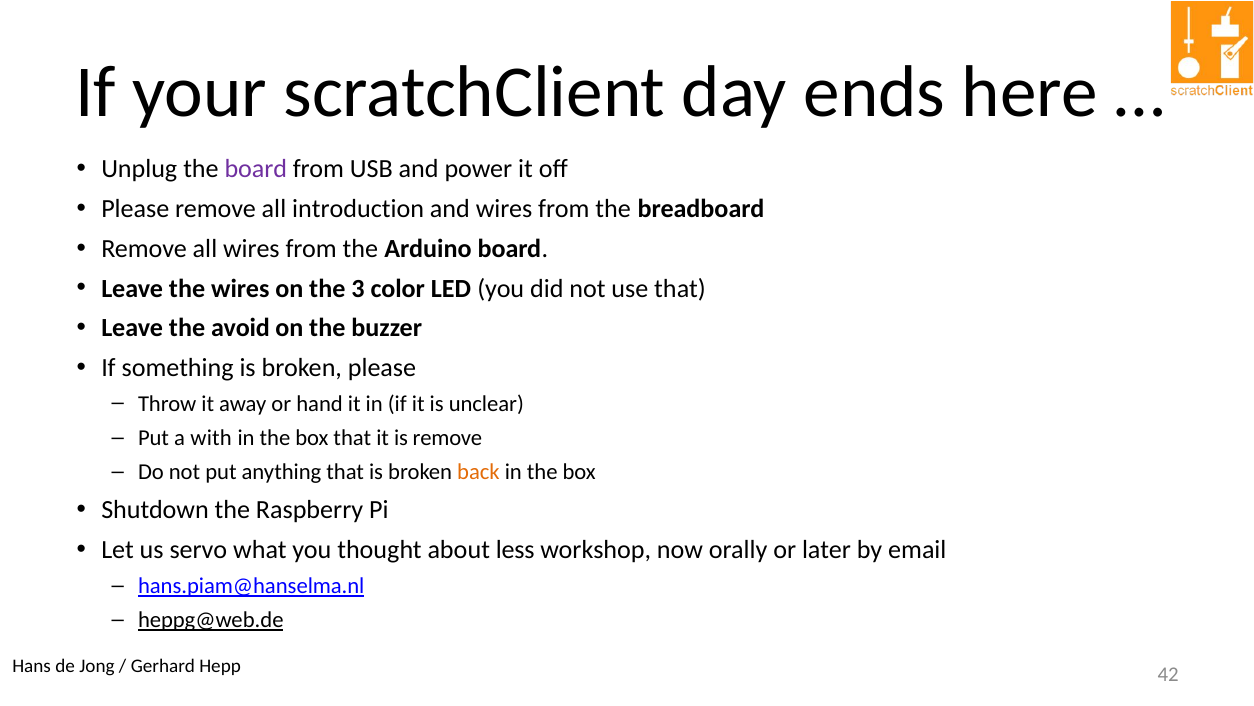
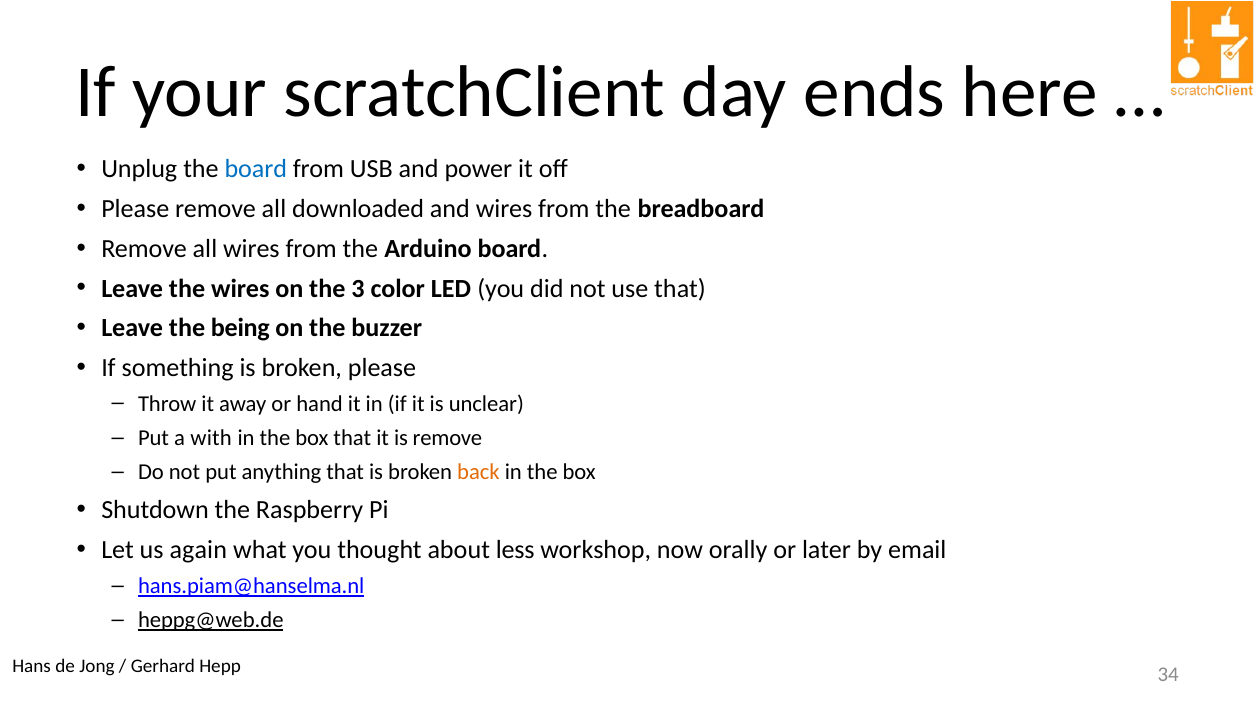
board colour: purple -> blue (256, 169)
introduction: introduction -> downloaded (358, 209)
avoid: avoid -> being (240, 328)
servo: servo -> again (198, 549)
42: 42 -> 34 (1168, 674)
